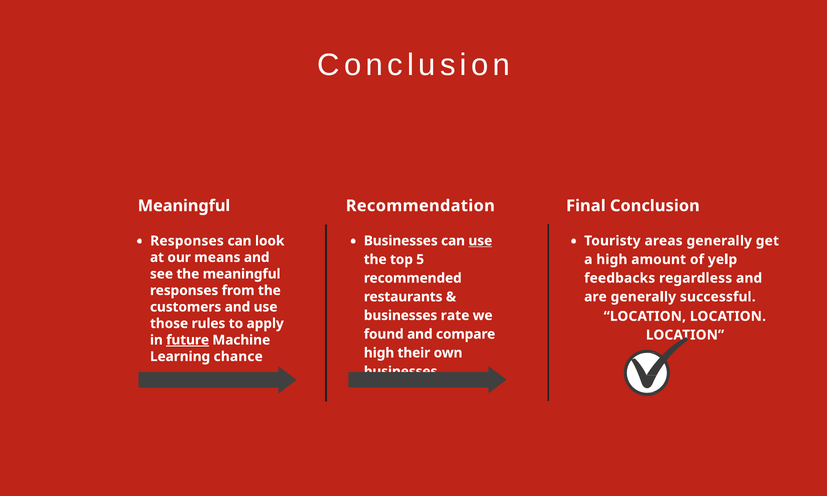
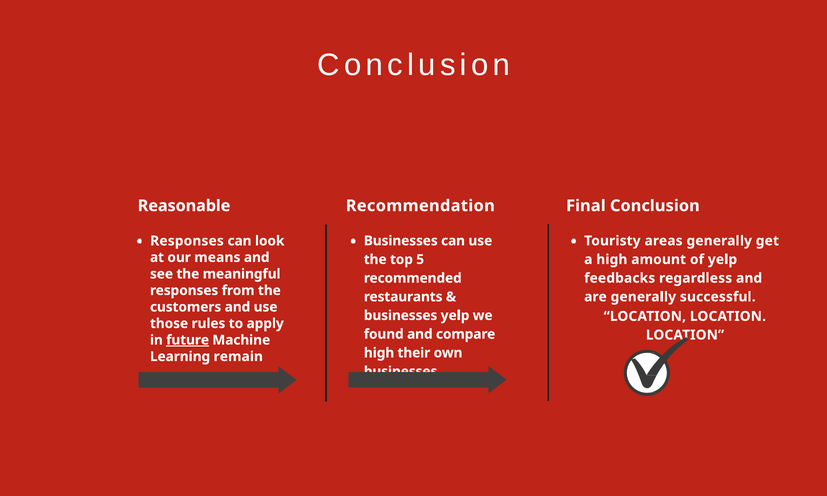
Meaningful: Meaningful -> Reasonable (184, 206)
use underline: present -> none (480, 241)
businesses rate: rate -> yelp (455, 316)
chance: chance -> remain (238, 357)
